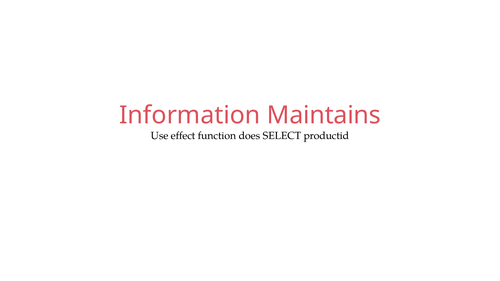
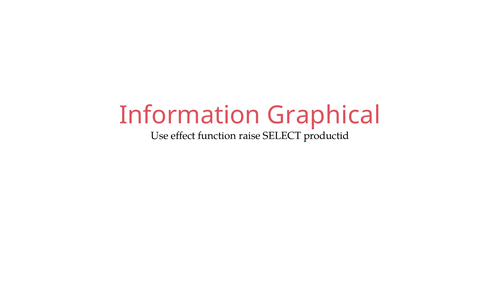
Maintains: Maintains -> Graphical (324, 115)
does: does -> raise (250, 136)
